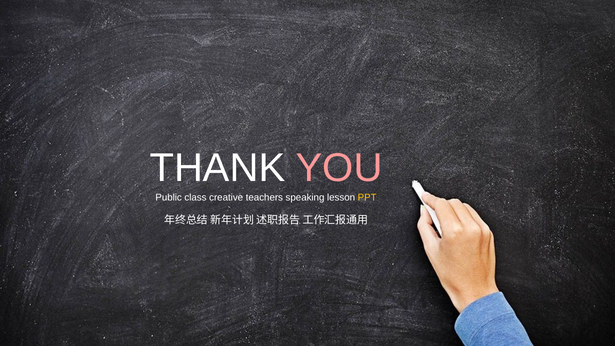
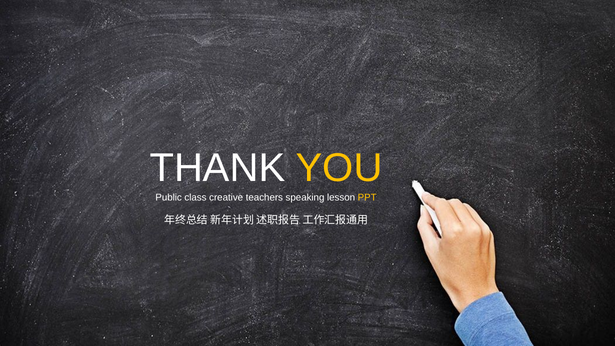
YOU colour: pink -> yellow (339, 168)
